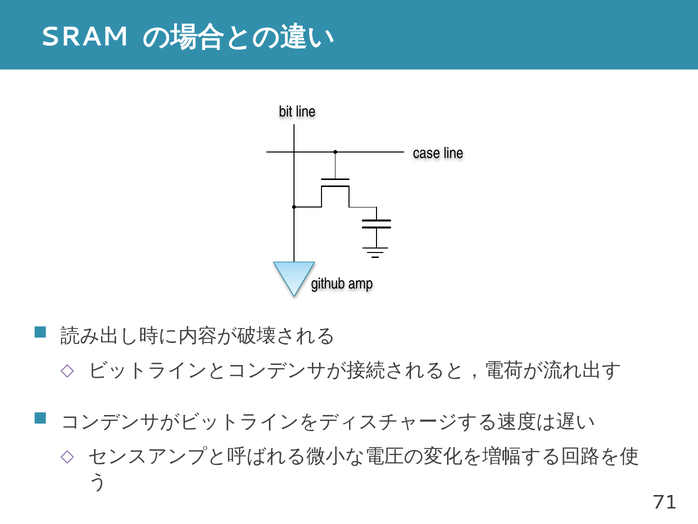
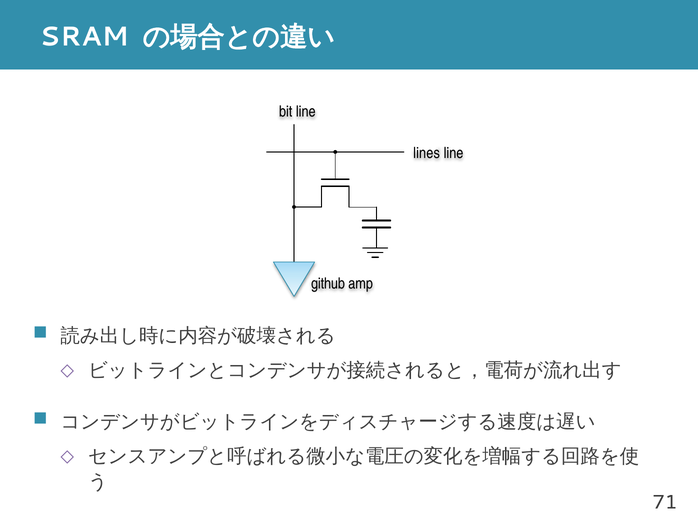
case: case -> lines (427, 153)
